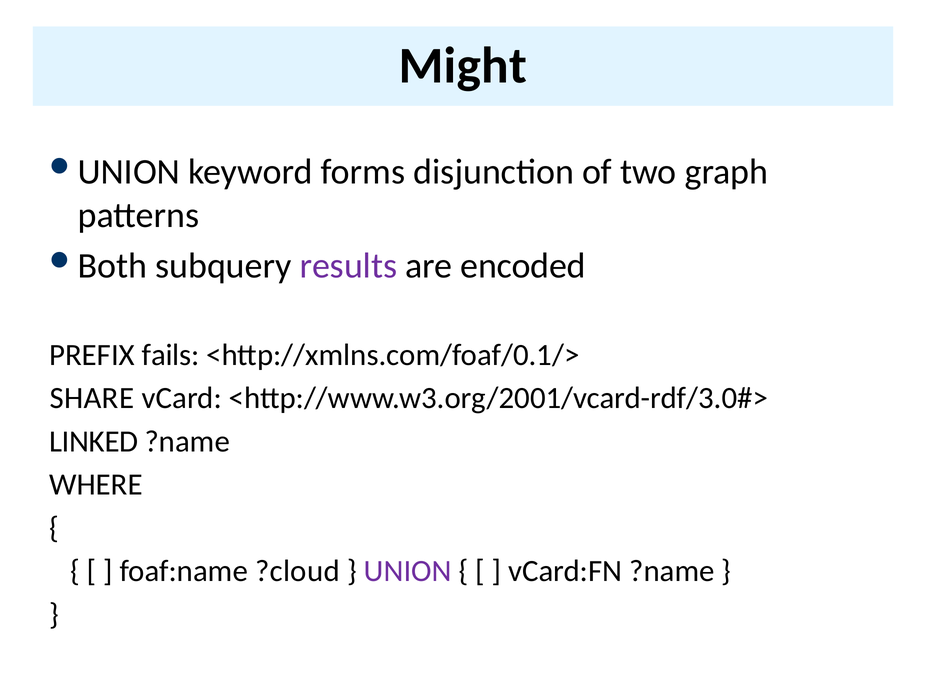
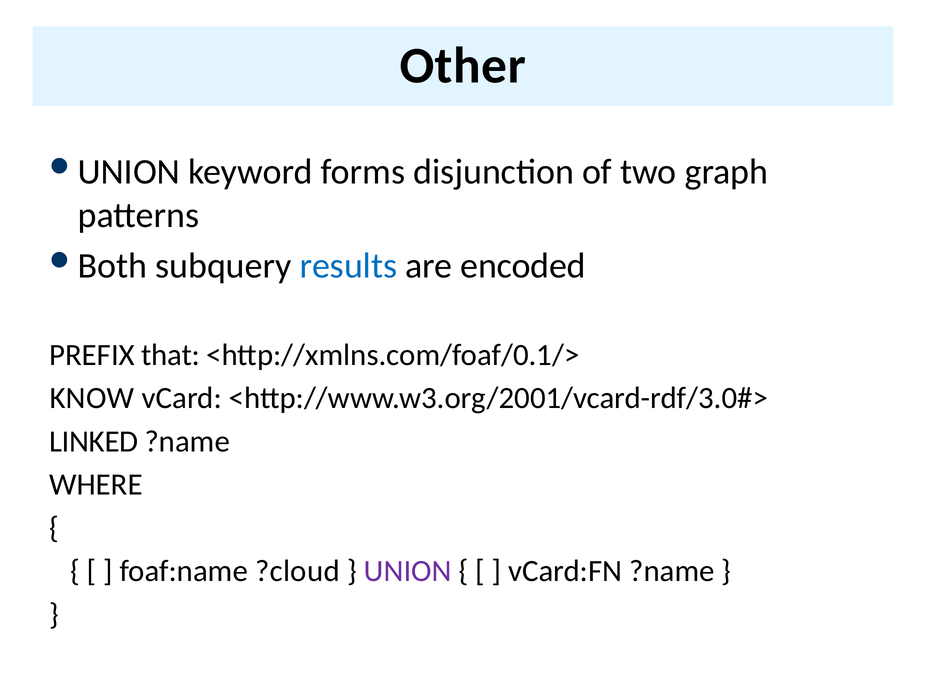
Might: Might -> Other (463, 66)
results colour: purple -> blue (348, 266)
fails: fails -> that (171, 355)
SHARE: SHARE -> KNOW (92, 398)
